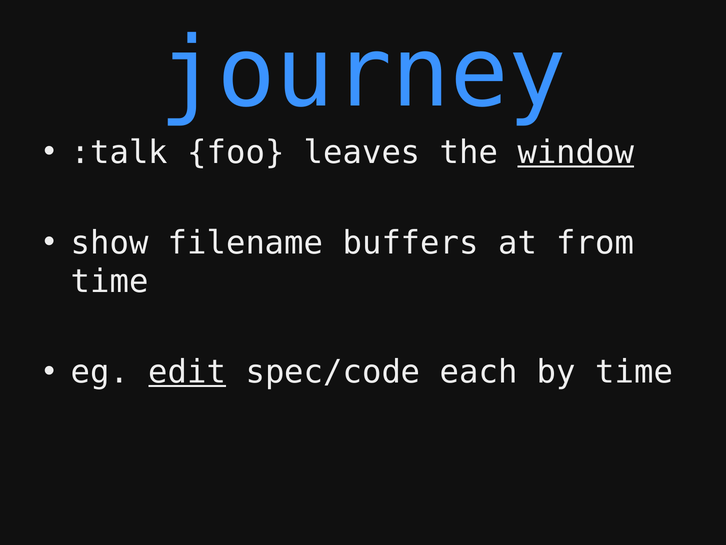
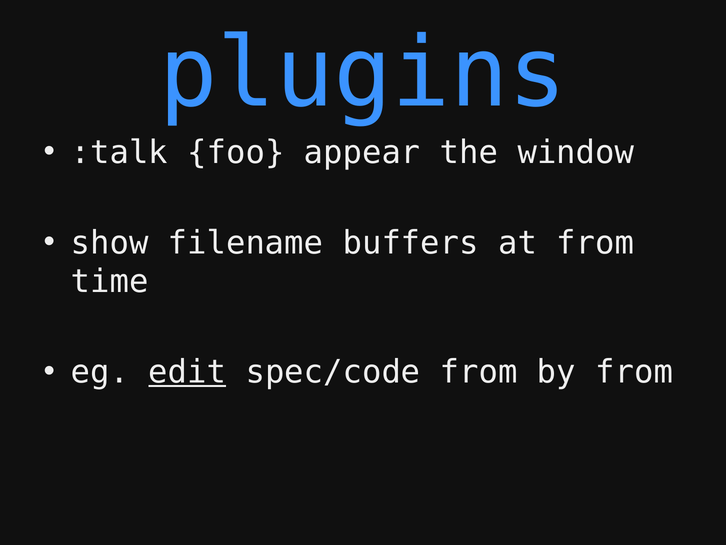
journey: journey -> plugins (363, 74)
leaves: leaves -> appear (362, 152)
window underline: present -> none (576, 152)
spec/code each: each -> from (479, 372)
by time: time -> from (634, 372)
